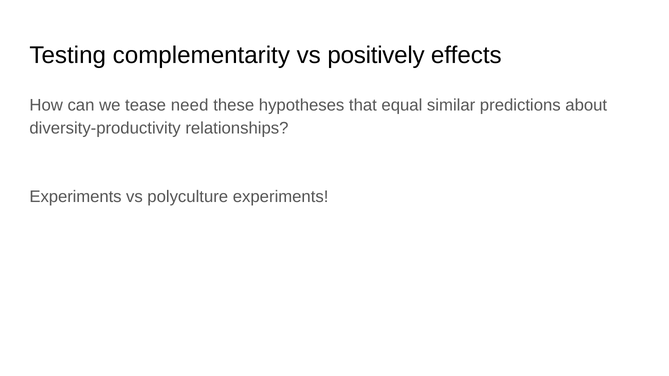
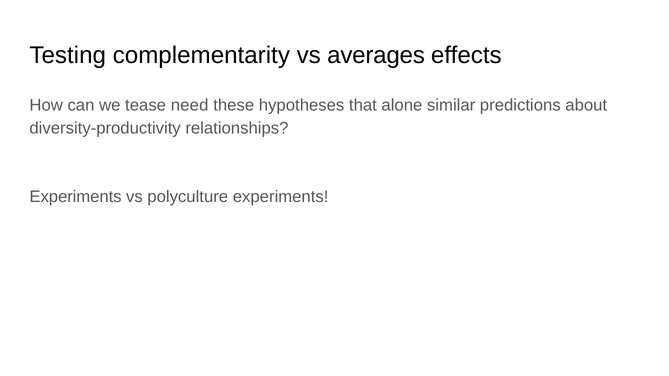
positively: positively -> averages (376, 55)
equal: equal -> alone (402, 105)
